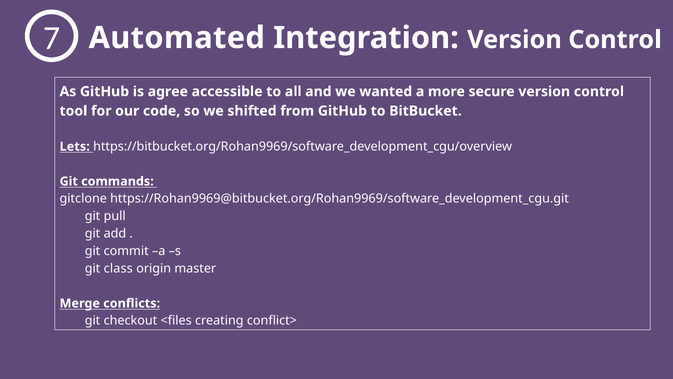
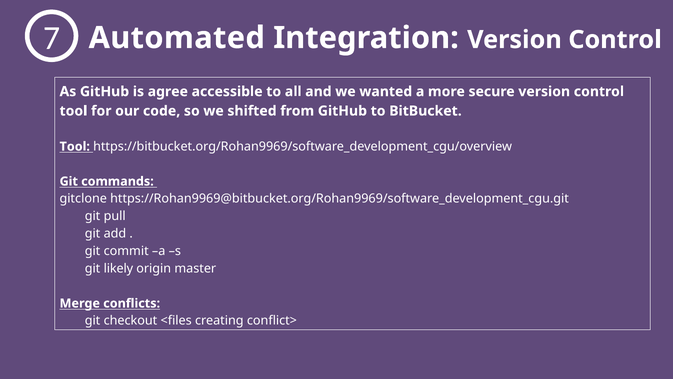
Lets: Lets -> Tool (75, 146)
class: class -> likely (118, 268)
